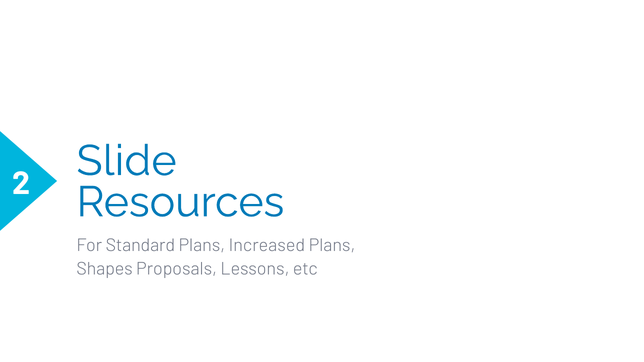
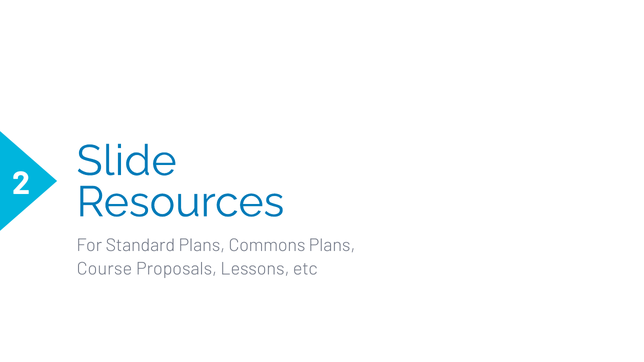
Increased: Increased -> Commons (267, 246)
Shapes: Shapes -> Course (104, 269)
